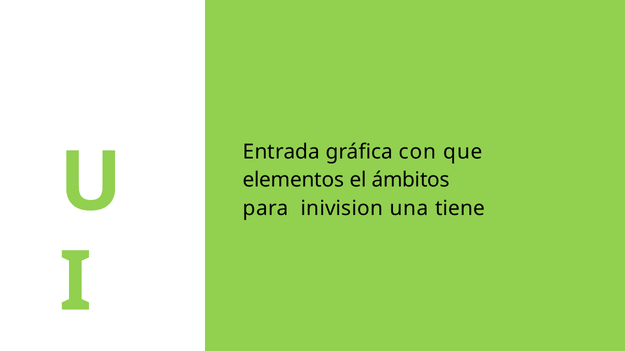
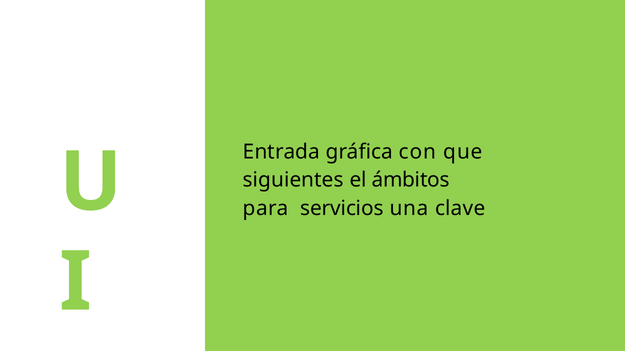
elementos: elementos -> siguientes (293, 180)
inivision: inivision -> servicios (342, 209)
tiene: tiene -> clave (460, 209)
